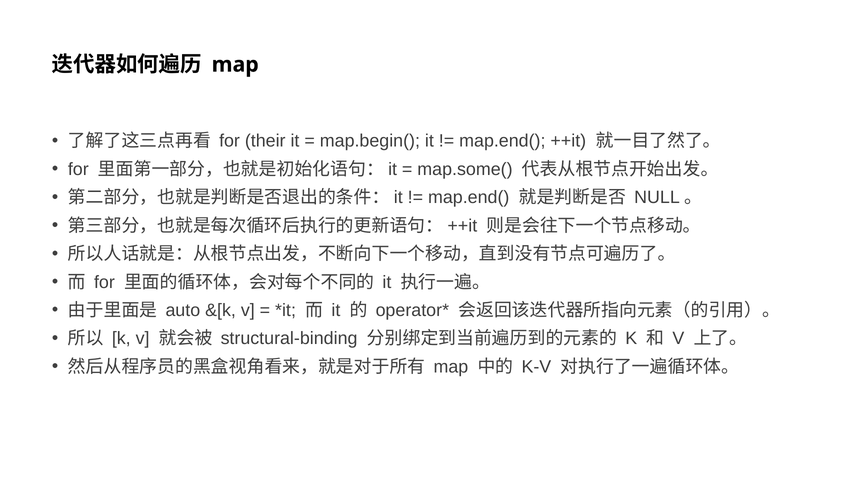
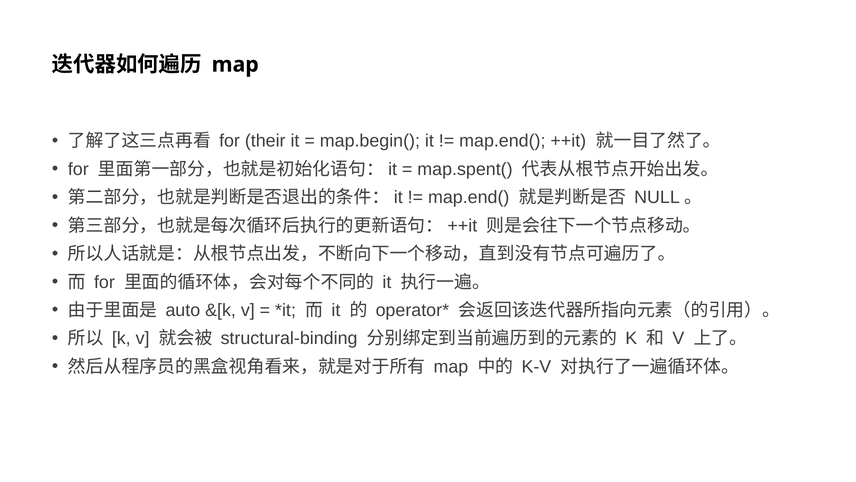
map.some(: map.some( -> map.spent( (465, 169)
